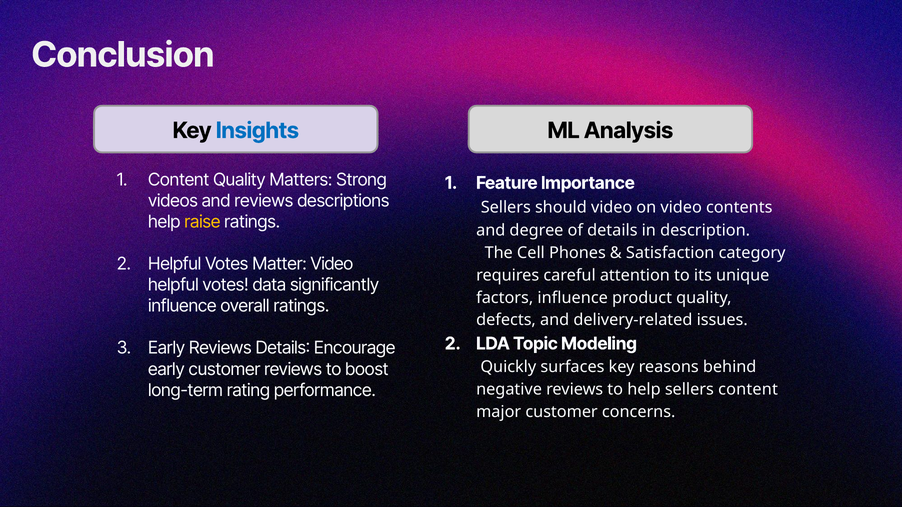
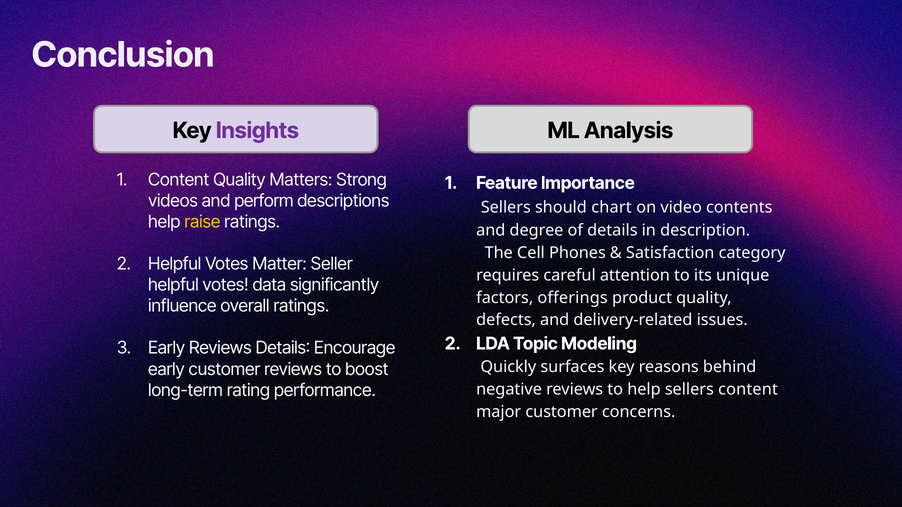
Insights colour: blue -> purple (257, 131)
and reviews: reviews -> perform (264, 201)
should video: video -> chart (612, 208)
Matter Video: Video -> Seller (332, 264)
factors influence: influence -> offerings (573, 298)
